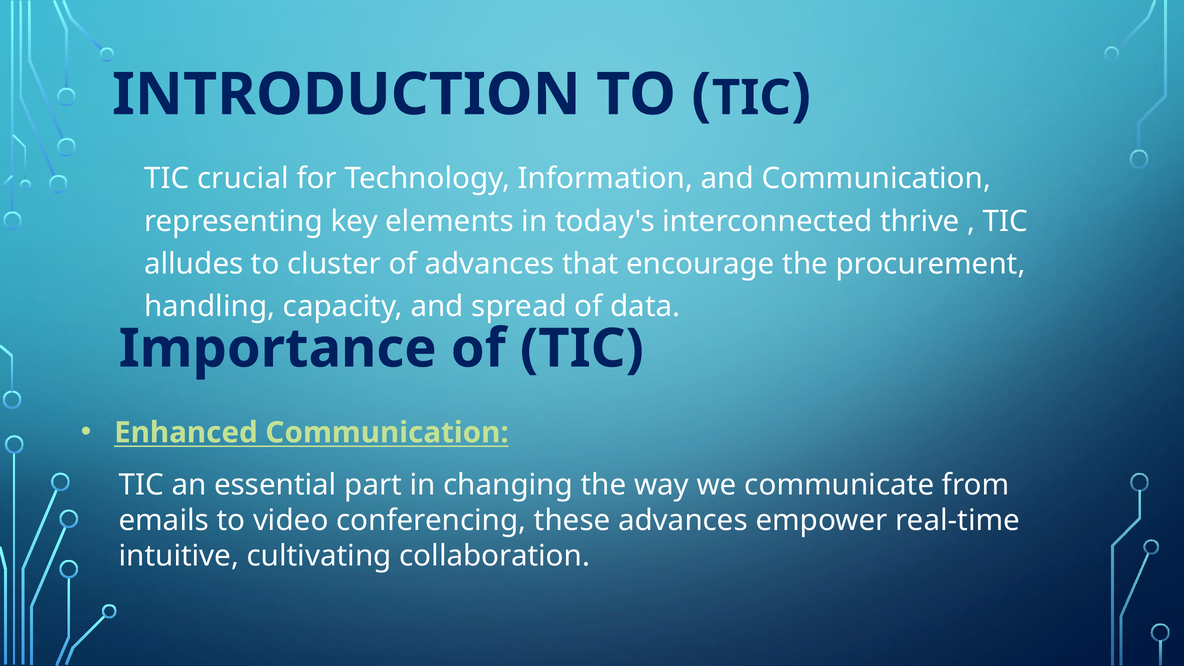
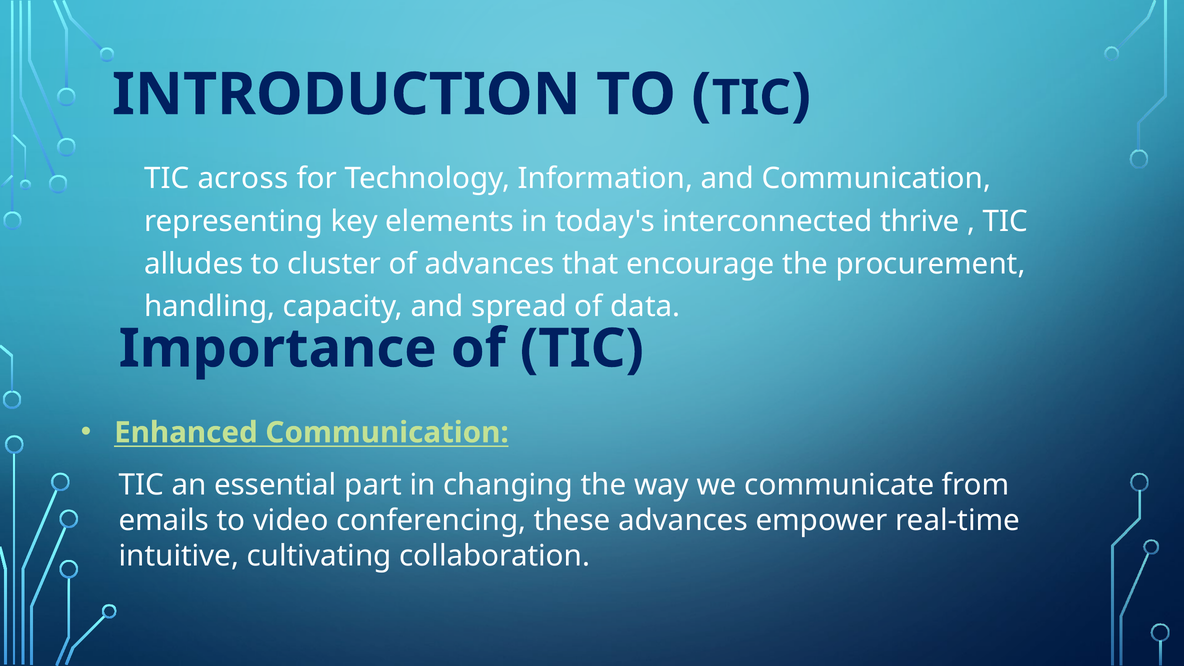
crucial: crucial -> across (243, 179)
